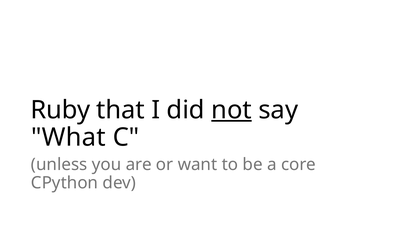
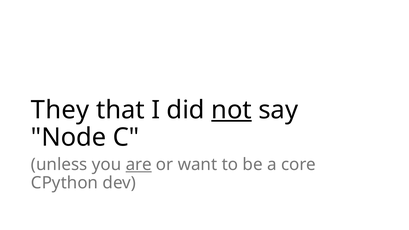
Ruby: Ruby -> They (60, 110)
What: What -> Node (69, 138)
are underline: none -> present (139, 165)
